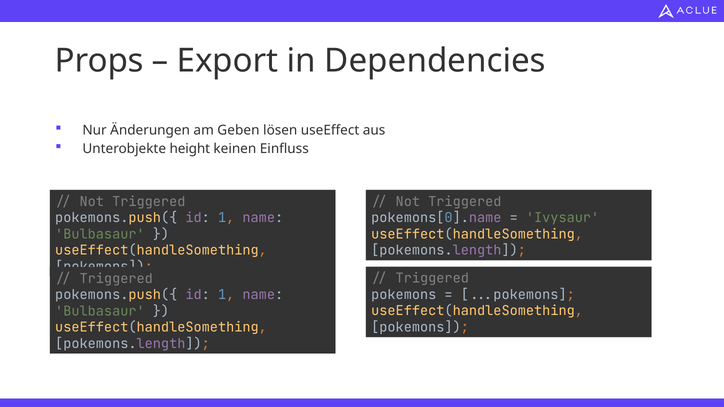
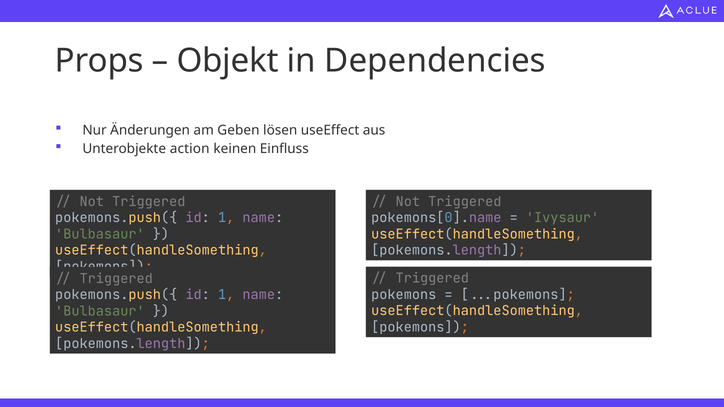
Export: Export -> Objekt (228, 61)
height: height -> action (190, 149)
